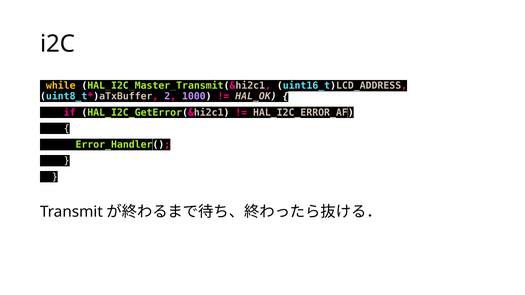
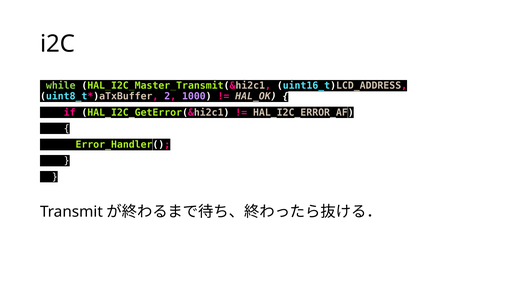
while colour: yellow -> light green (61, 86)
